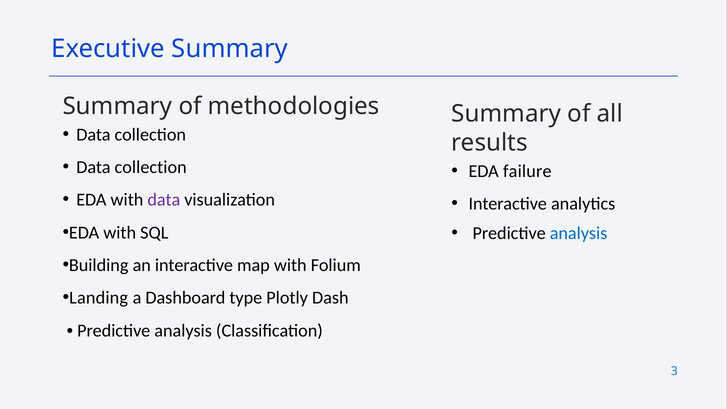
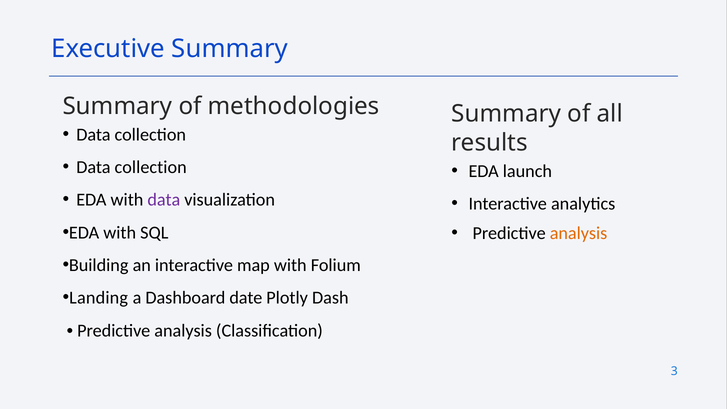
failure: failure -> launch (527, 171)
analysis colour: blue -> orange (579, 233)
type: type -> date (246, 298)
